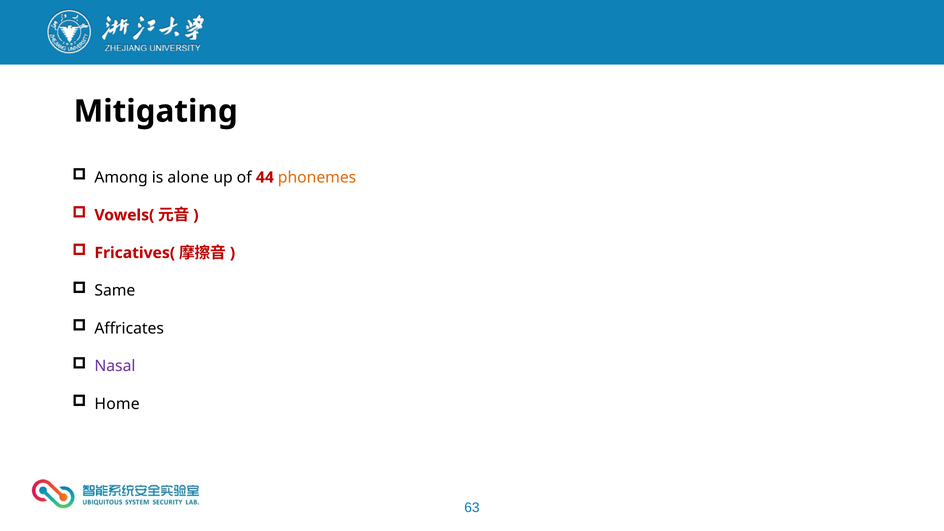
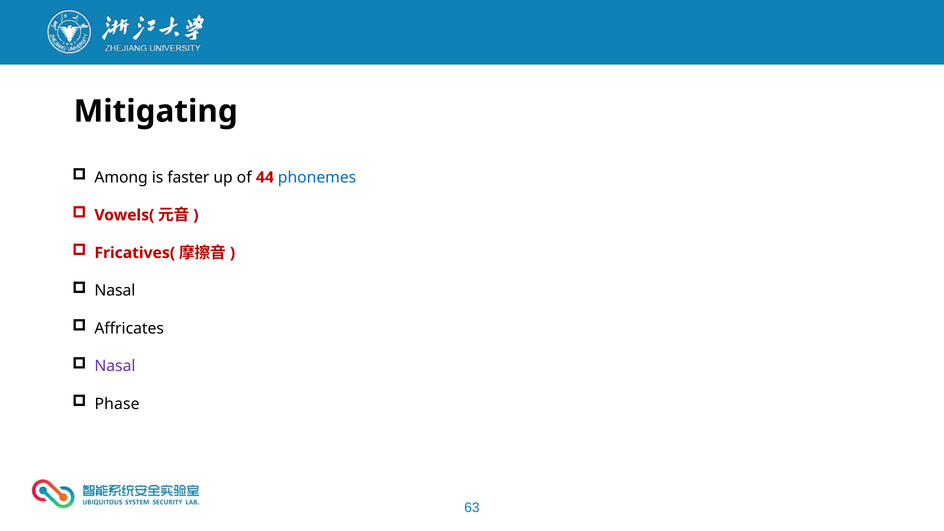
alone: alone -> faster (188, 177)
phonemes colour: orange -> blue (317, 177)
Same: Same -> Nasal (115, 291)
Home: Home -> Phase (117, 404)
